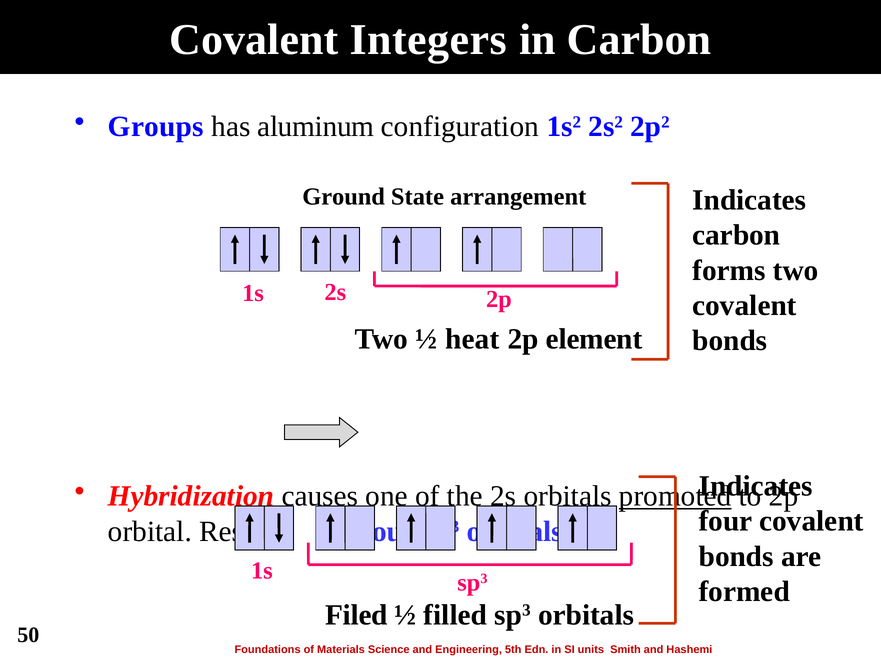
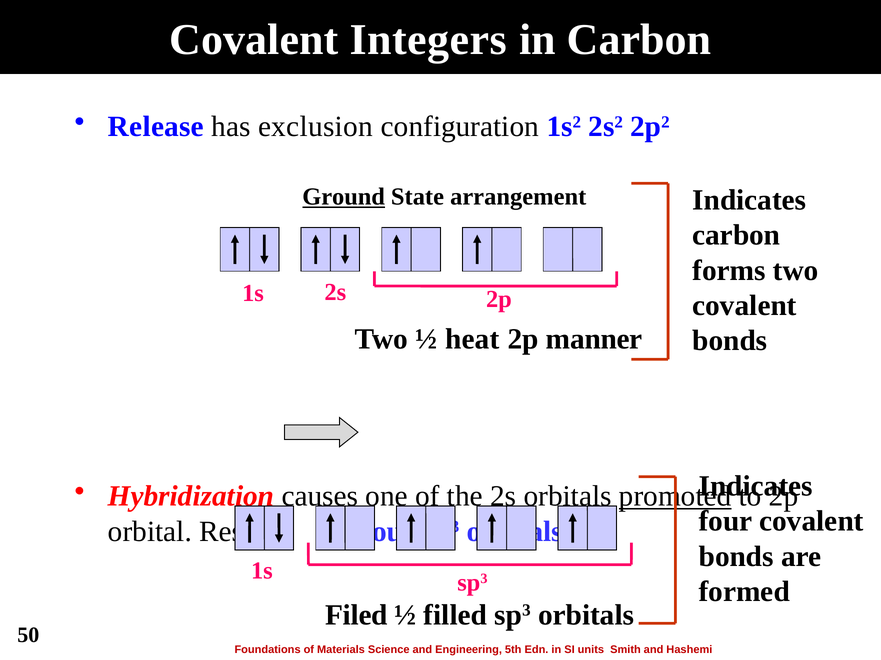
Groups: Groups -> Release (156, 127)
aluminum: aluminum -> exclusion (316, 127)
Ground underline: none -> present (344, 197)
element: element -> manner (594, 340)
